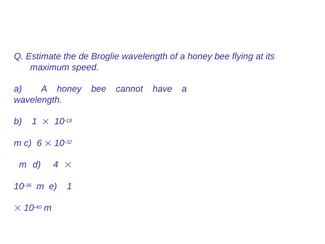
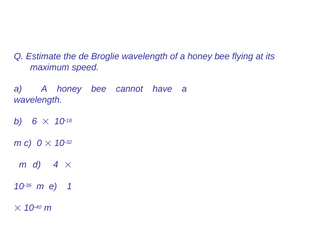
b 1: 1 -> 6 (34, 121)
6: 6 -> 0 (39, 143)
